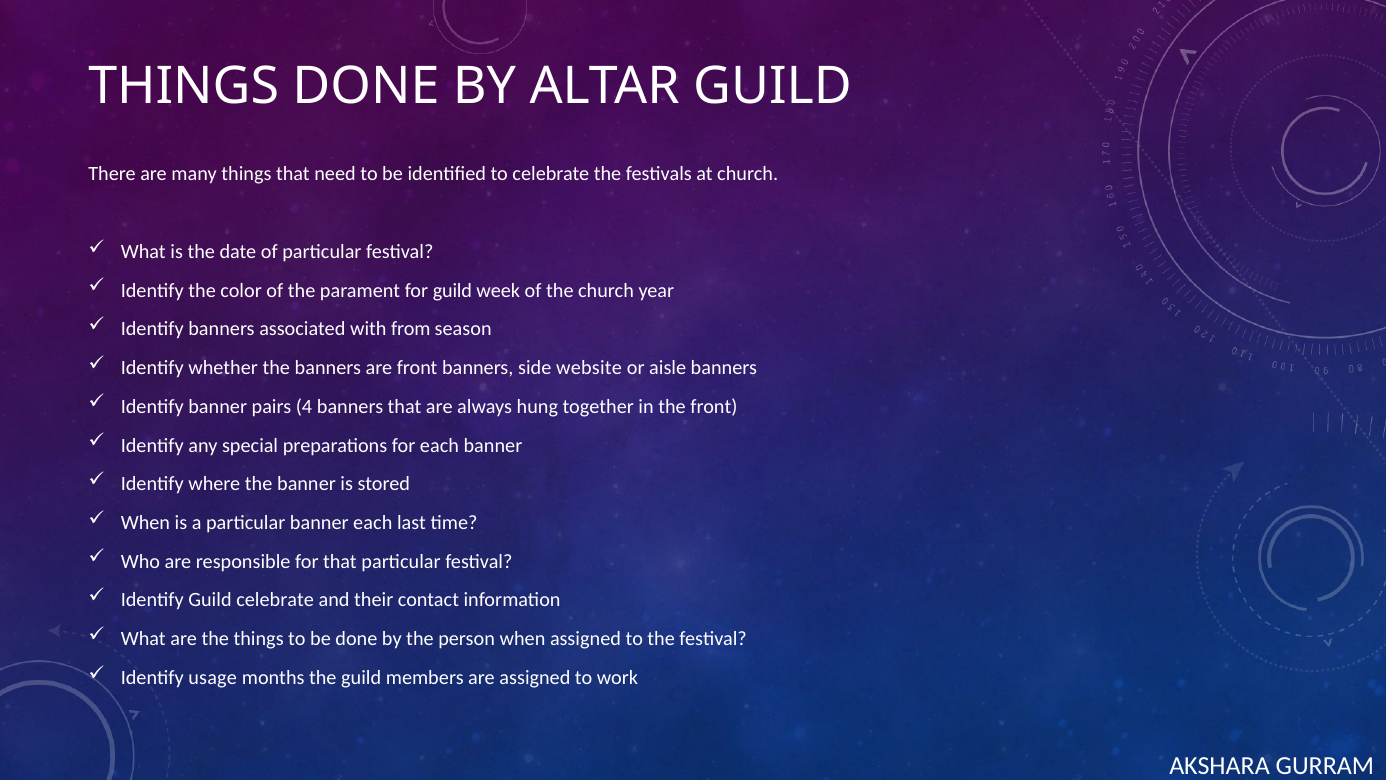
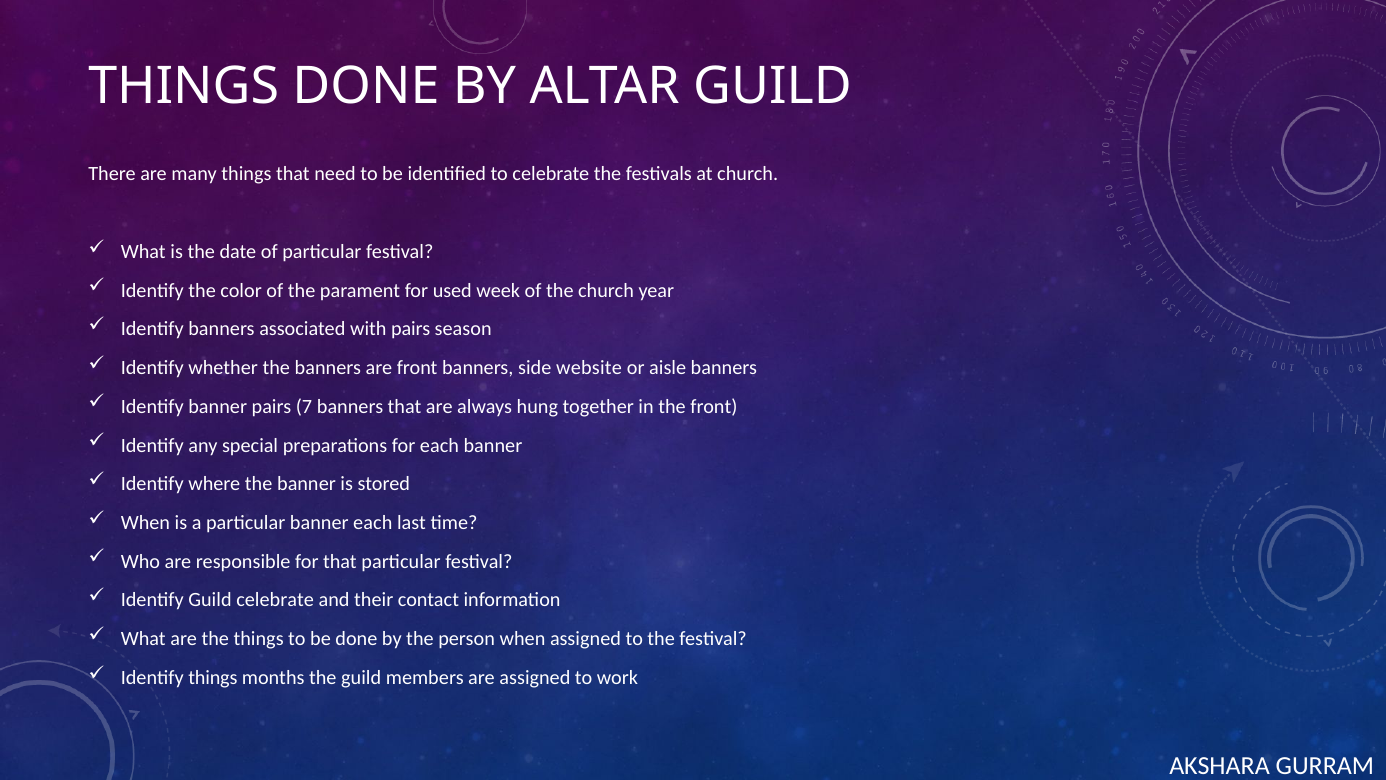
for guild: guild -> used (452, 290)
with from: from -> pairs (411, 329)
4: 4 -> 7 (304, 406)
Identify usage: usage -> things (213, 677)
